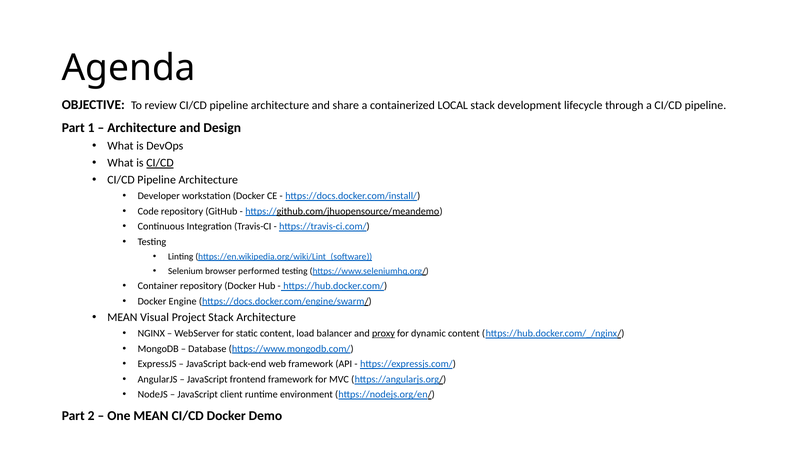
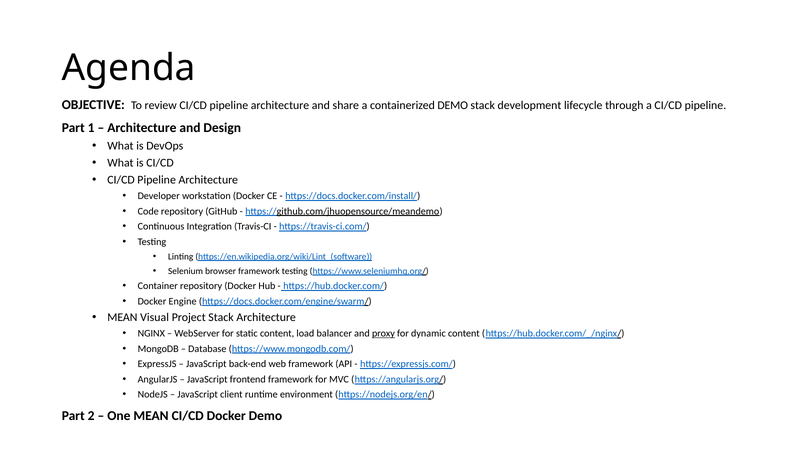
containerized LOCAL: LOCAL -> DEMO (453, 106)
CI/CD underline: present -> none (160, 163)
browser performed: performed -> framework (259, 271)
